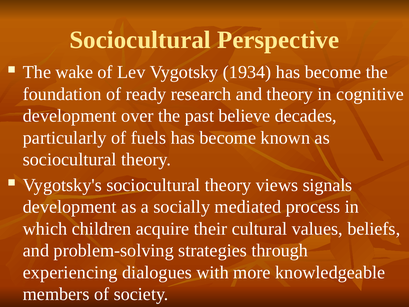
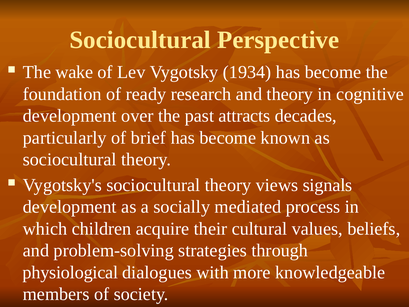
believe: believe -> attracts (244, 116)
fuels: fuels -> brief (148, 138)
experiencing: experiencing -> physiological (70, 272)
